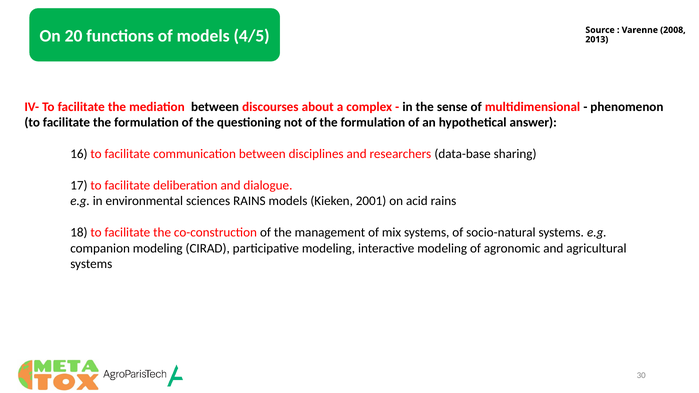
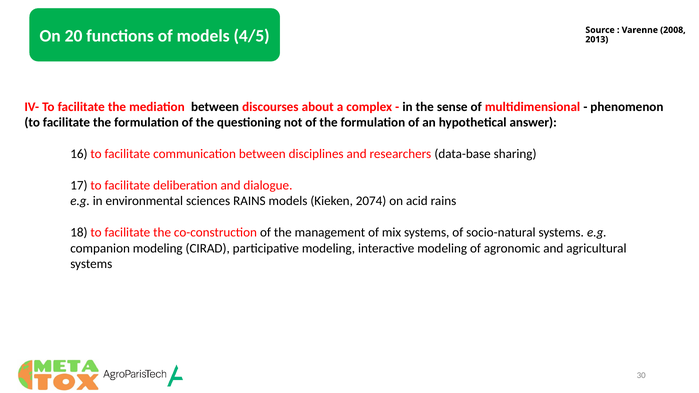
2001: 2001 -> 2074 (371, 201)
